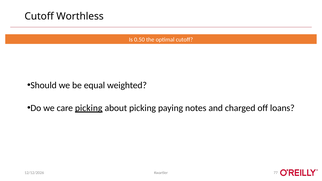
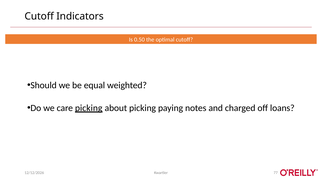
Worthless: Worthless -> Indicators (80, 16)
